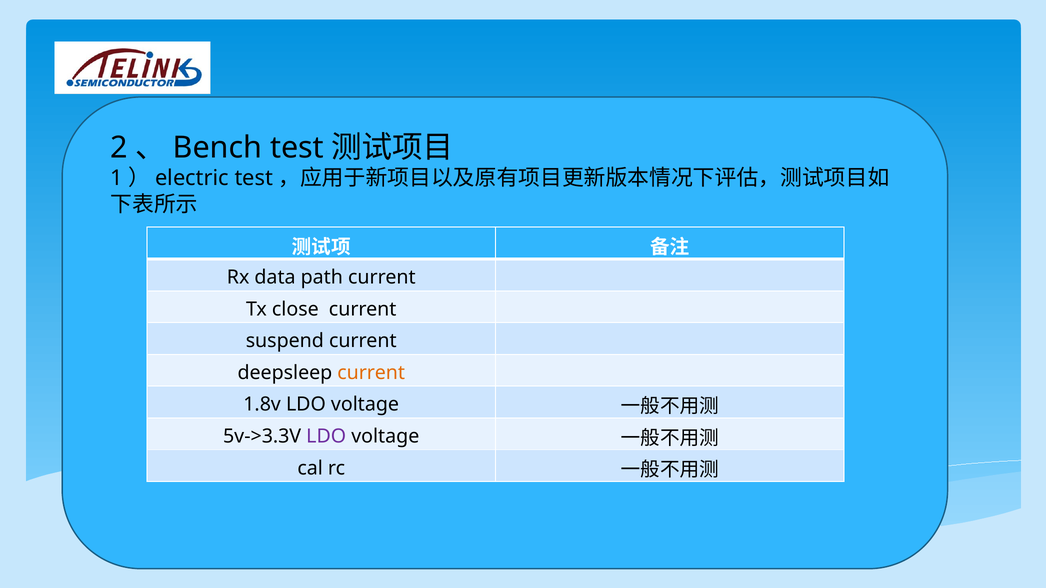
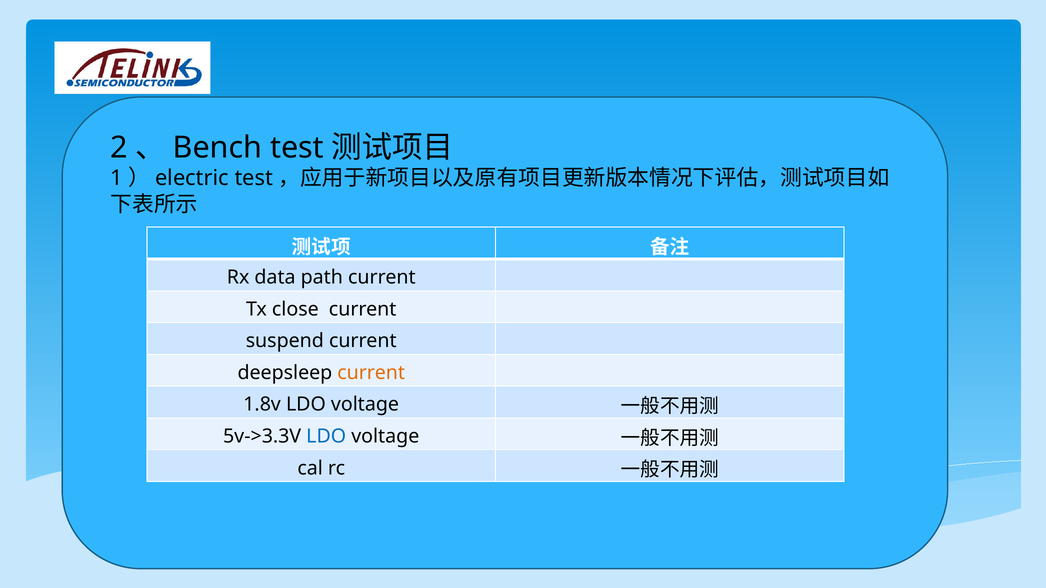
LDO colour: purple -> blue (326, 437)
